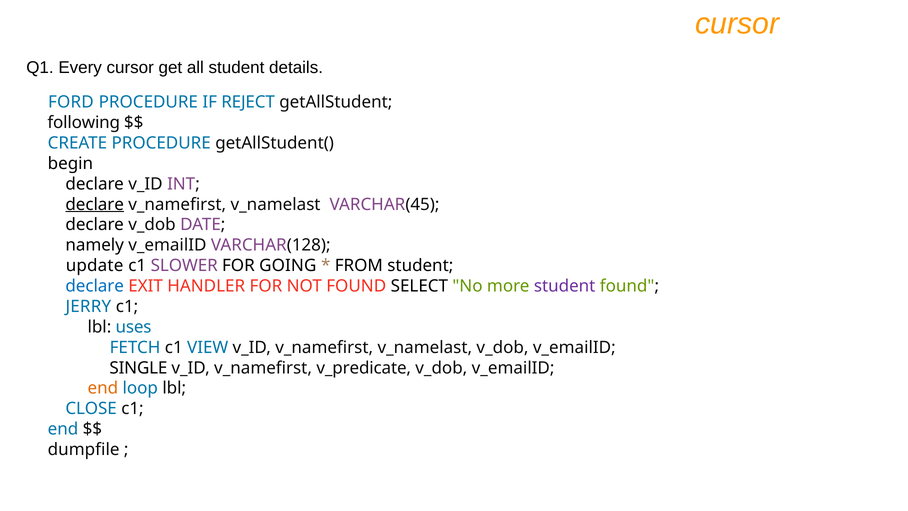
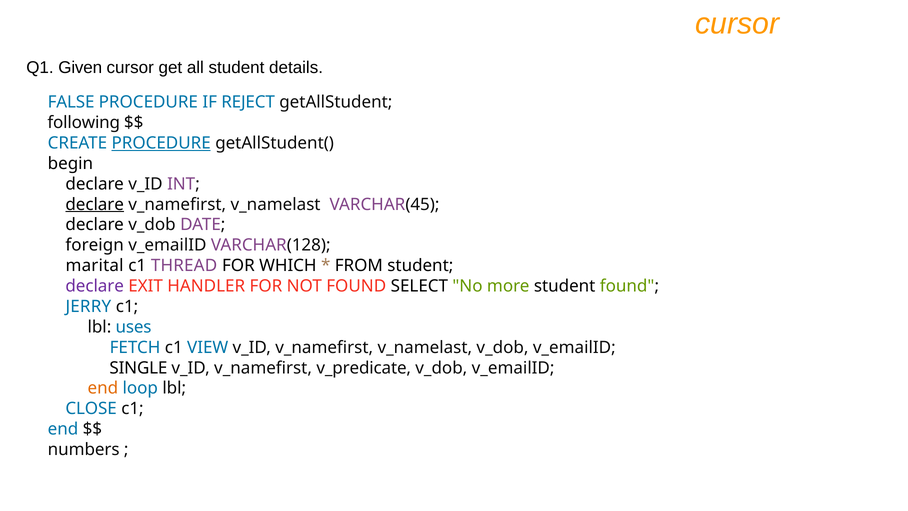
Every: Every -> Given (80, 68)
FORD: FORD -> FALSE (71, 102)
PROCEDURE underline: none -> present (161, 143)
namely: namely -> foreign (95, 245)
update: update -> marital (95, 266)
SLOWER: SLOWER -> THREAD (184, 266)
GOING: GOING -> WHICH (288, 266)
declare colour: blue -> purple (95, 286)
student colour: purple -> black (565, 286)
dumpfile: dumpfile -> numbers (84, 449)
